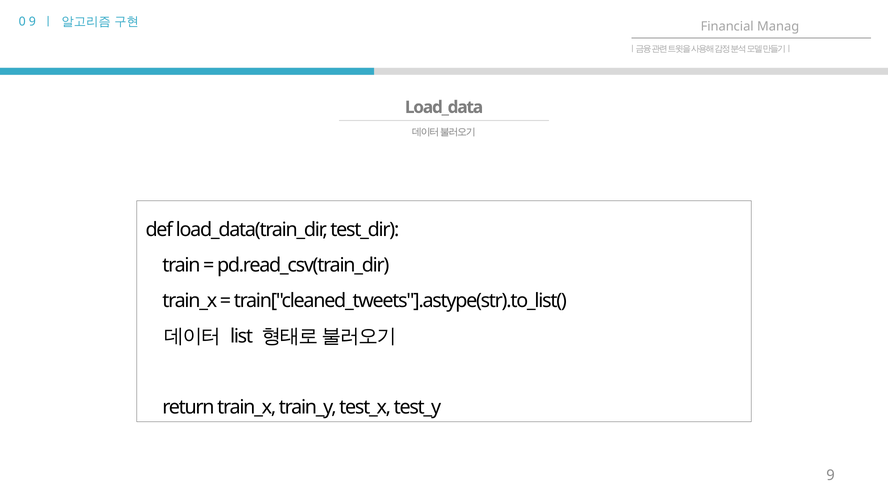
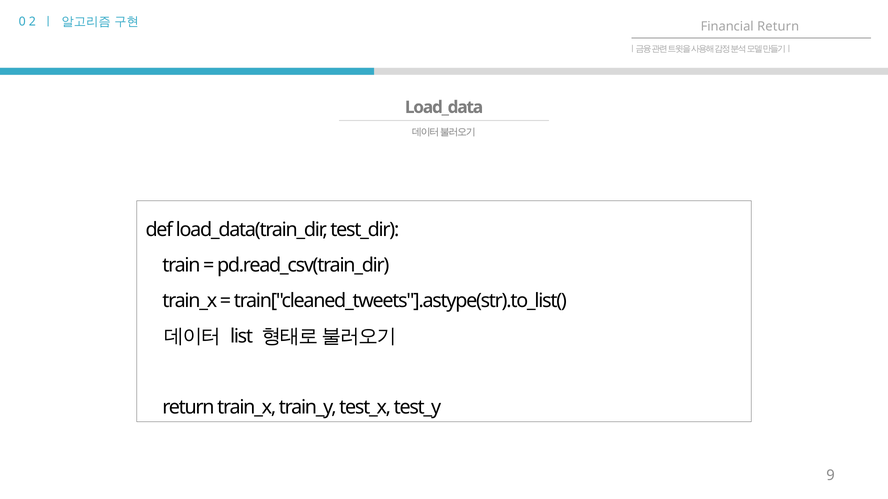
0 9: 9 -> 2 (32, 22)
Financial Manag: Manag -> Return (778, 26)
